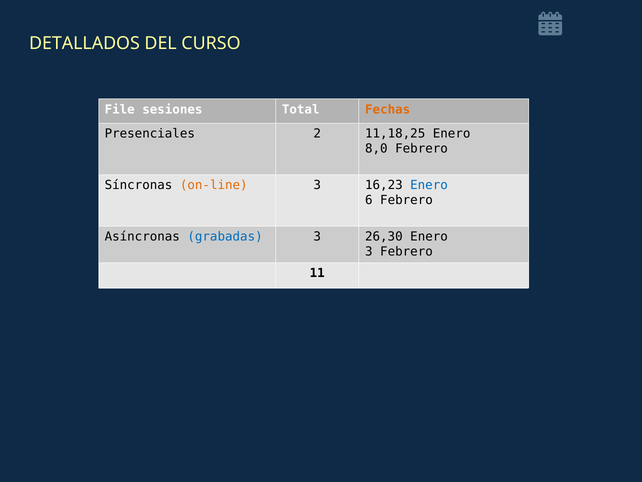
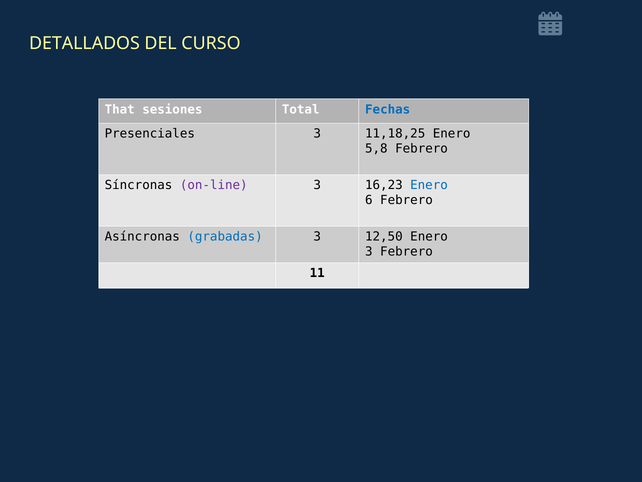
File: File -> That (120, 109)
Fechas colour: orange -> blue (388, 109)
Presenciales 2: 2 -> 3 (317, 134)
8,0: 8,0 -> 5,8 (376, 148)
on-line colour: orange -> purple (214, 185)
26,30: 26,30 -> 12,50 (384, 236)
